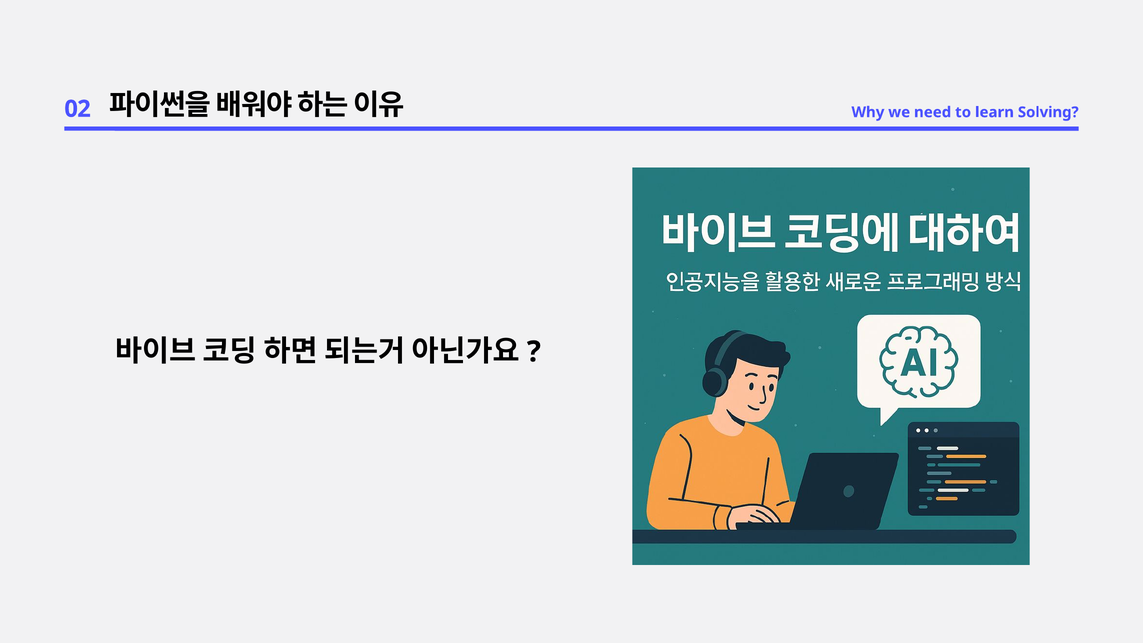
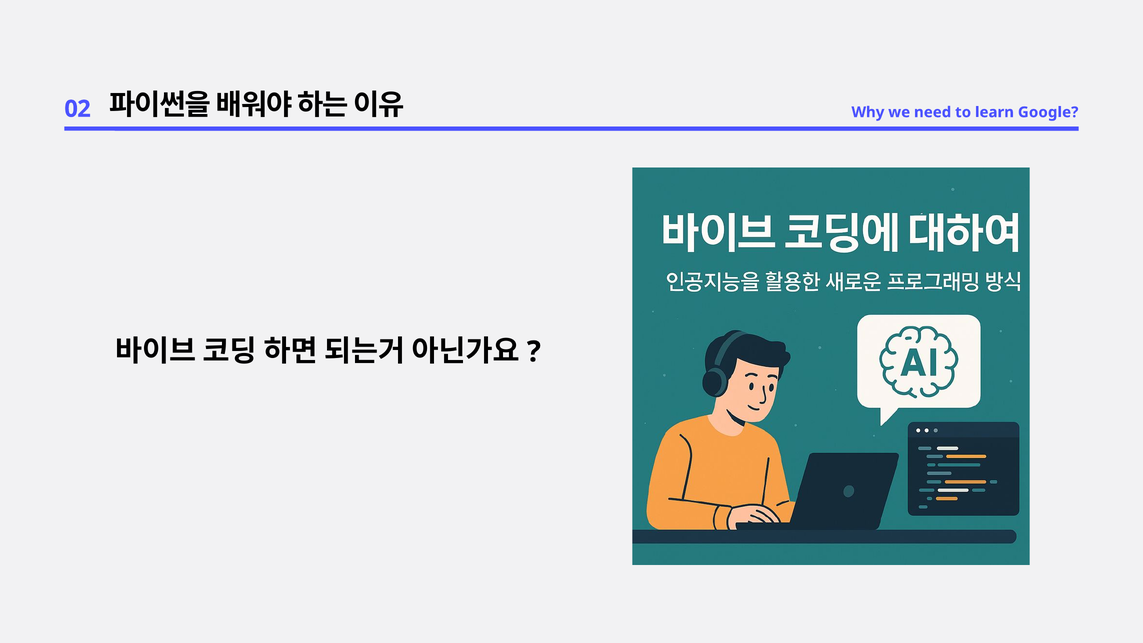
Solving: Solving -> Google (1048, 112)
